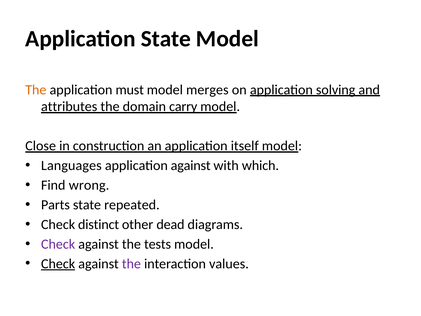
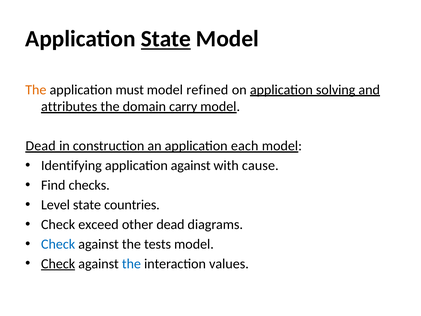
State underline: none -> present (166, 39)
merges: merges -> refined (207, 90)
Close: Close -> Dead (41, 146)
itself: itself -> each (245, 146)
Languages: Languages -> Identifying (71, 165)
which: which -> cause (260, 165)
wrong: wrong -> checks (89, 185)
Parts: Parts -> Level (55, 205)
repeated: repeated -> countries (132, 205)
distinct: distinct -> exceed (98, 224)
Check colour: purple -> blue (58, 244)
the colour: purple -> blue (131, 264)
